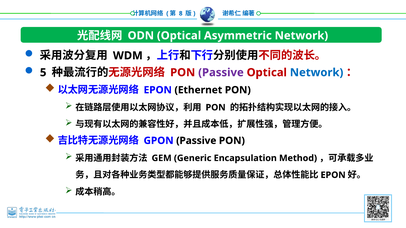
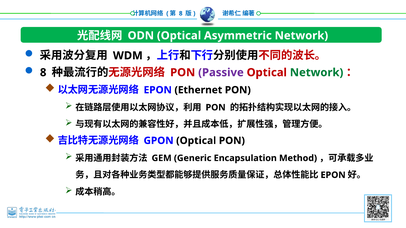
5: 5 -> 8 (43, 73)
Network colour: blue -> green (317, 73)
GPON Passive: Passive -> Optical (196, 141)
